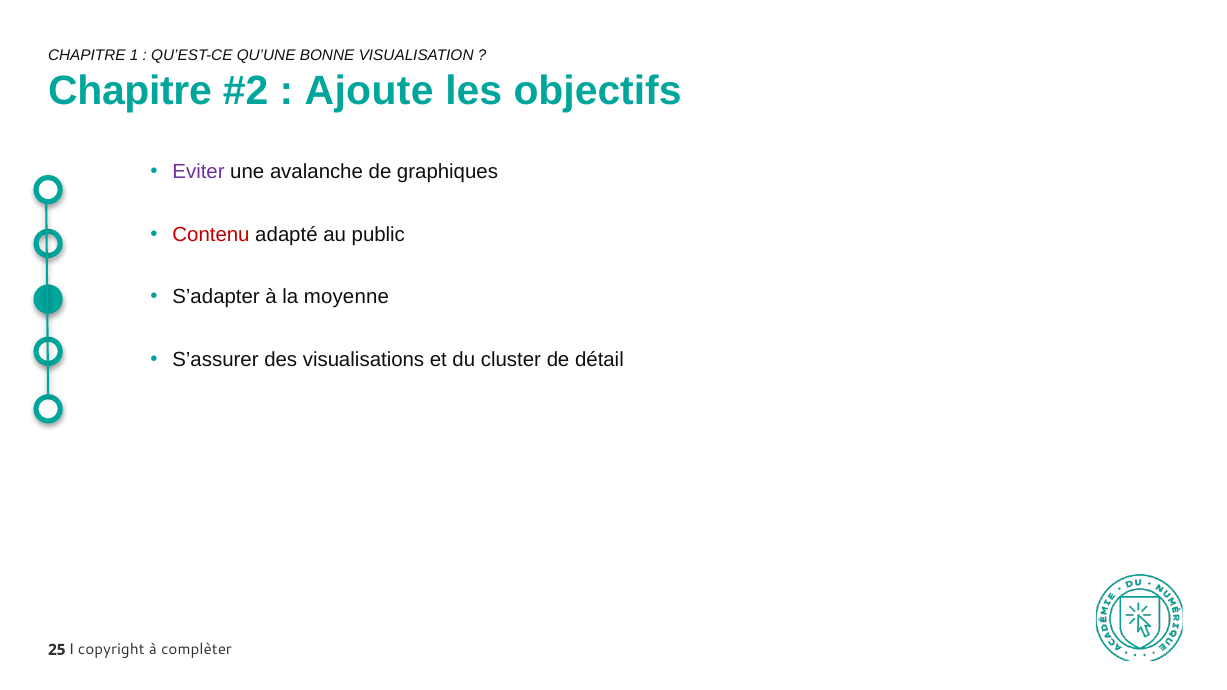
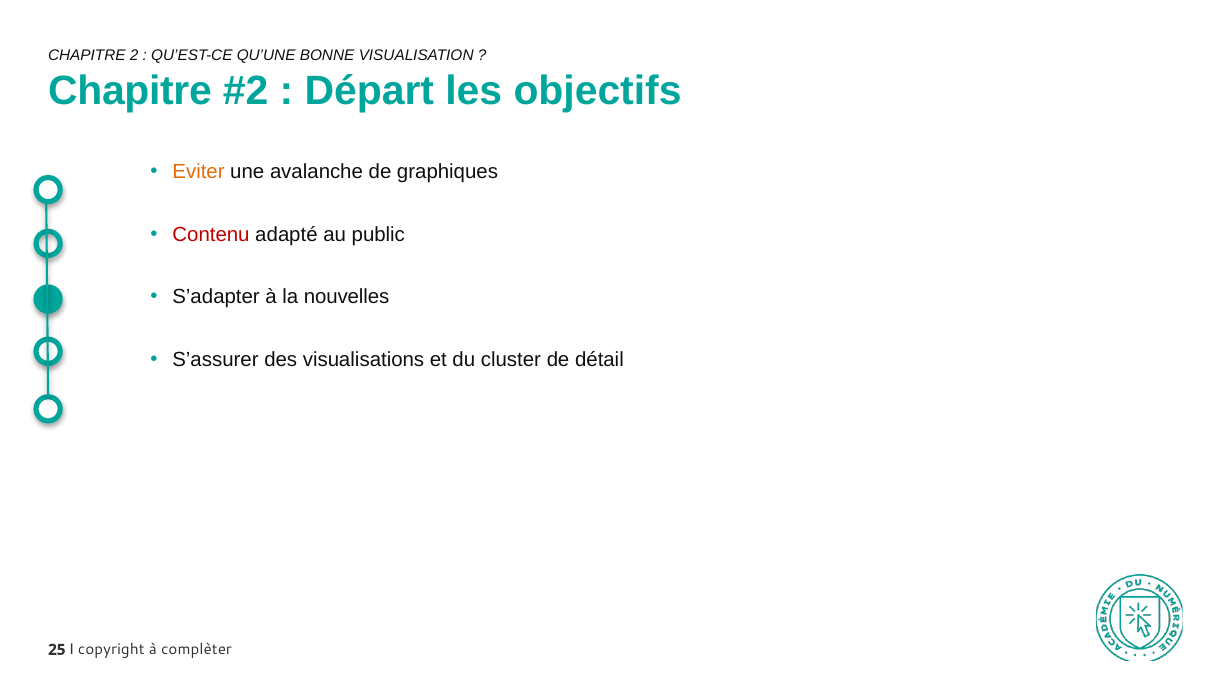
1: 1 -> 2 (134, 56)
Ajoute: Ajoute -> Départ (369, 91)
Eviter colour: purple -> orange (199, 172)
moyenne: moyenne -> nouvelles (347, 297)
